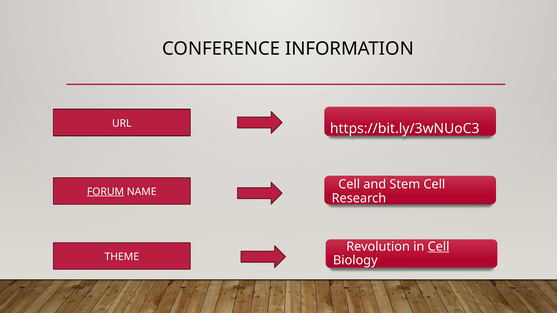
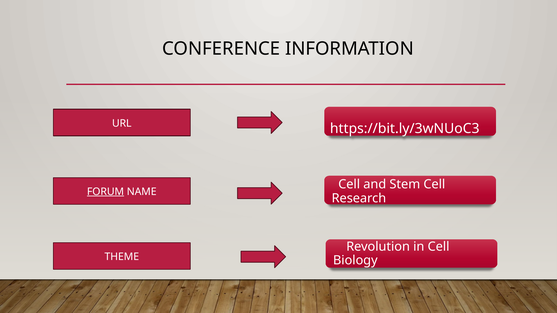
Cell underline: present -> none (439, 247)
